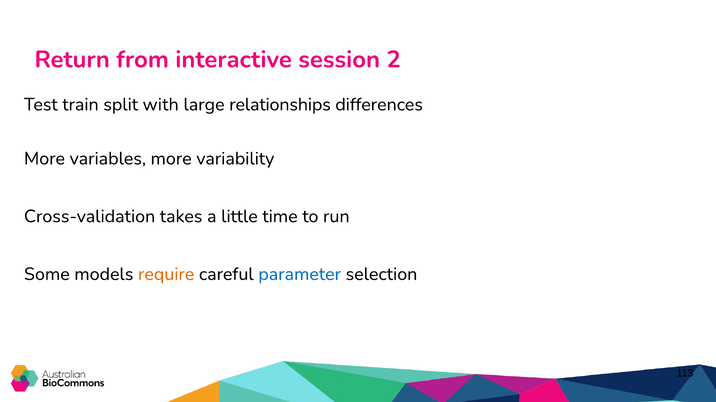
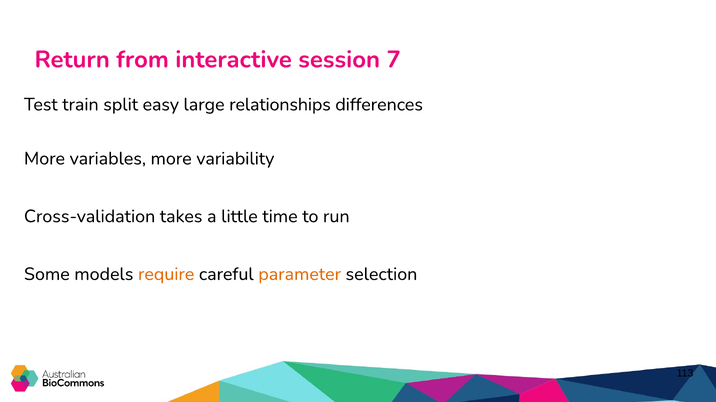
2: 2 -> 7 (394, 60)
with: with -> easy (161, 105)
parameter colour: blue -> orange (300, 275)
